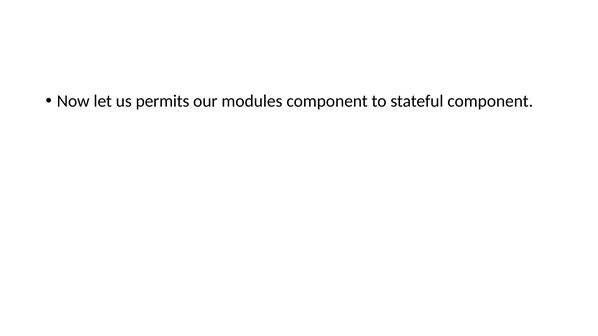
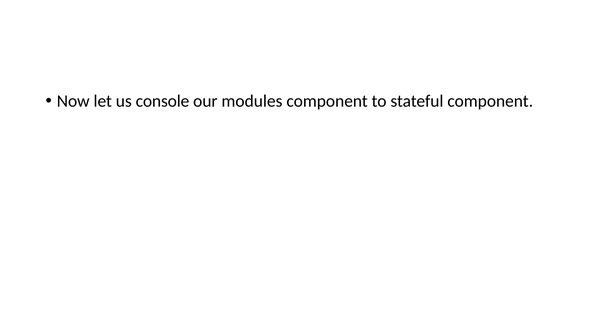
permits: permits -> console (163, 101)
